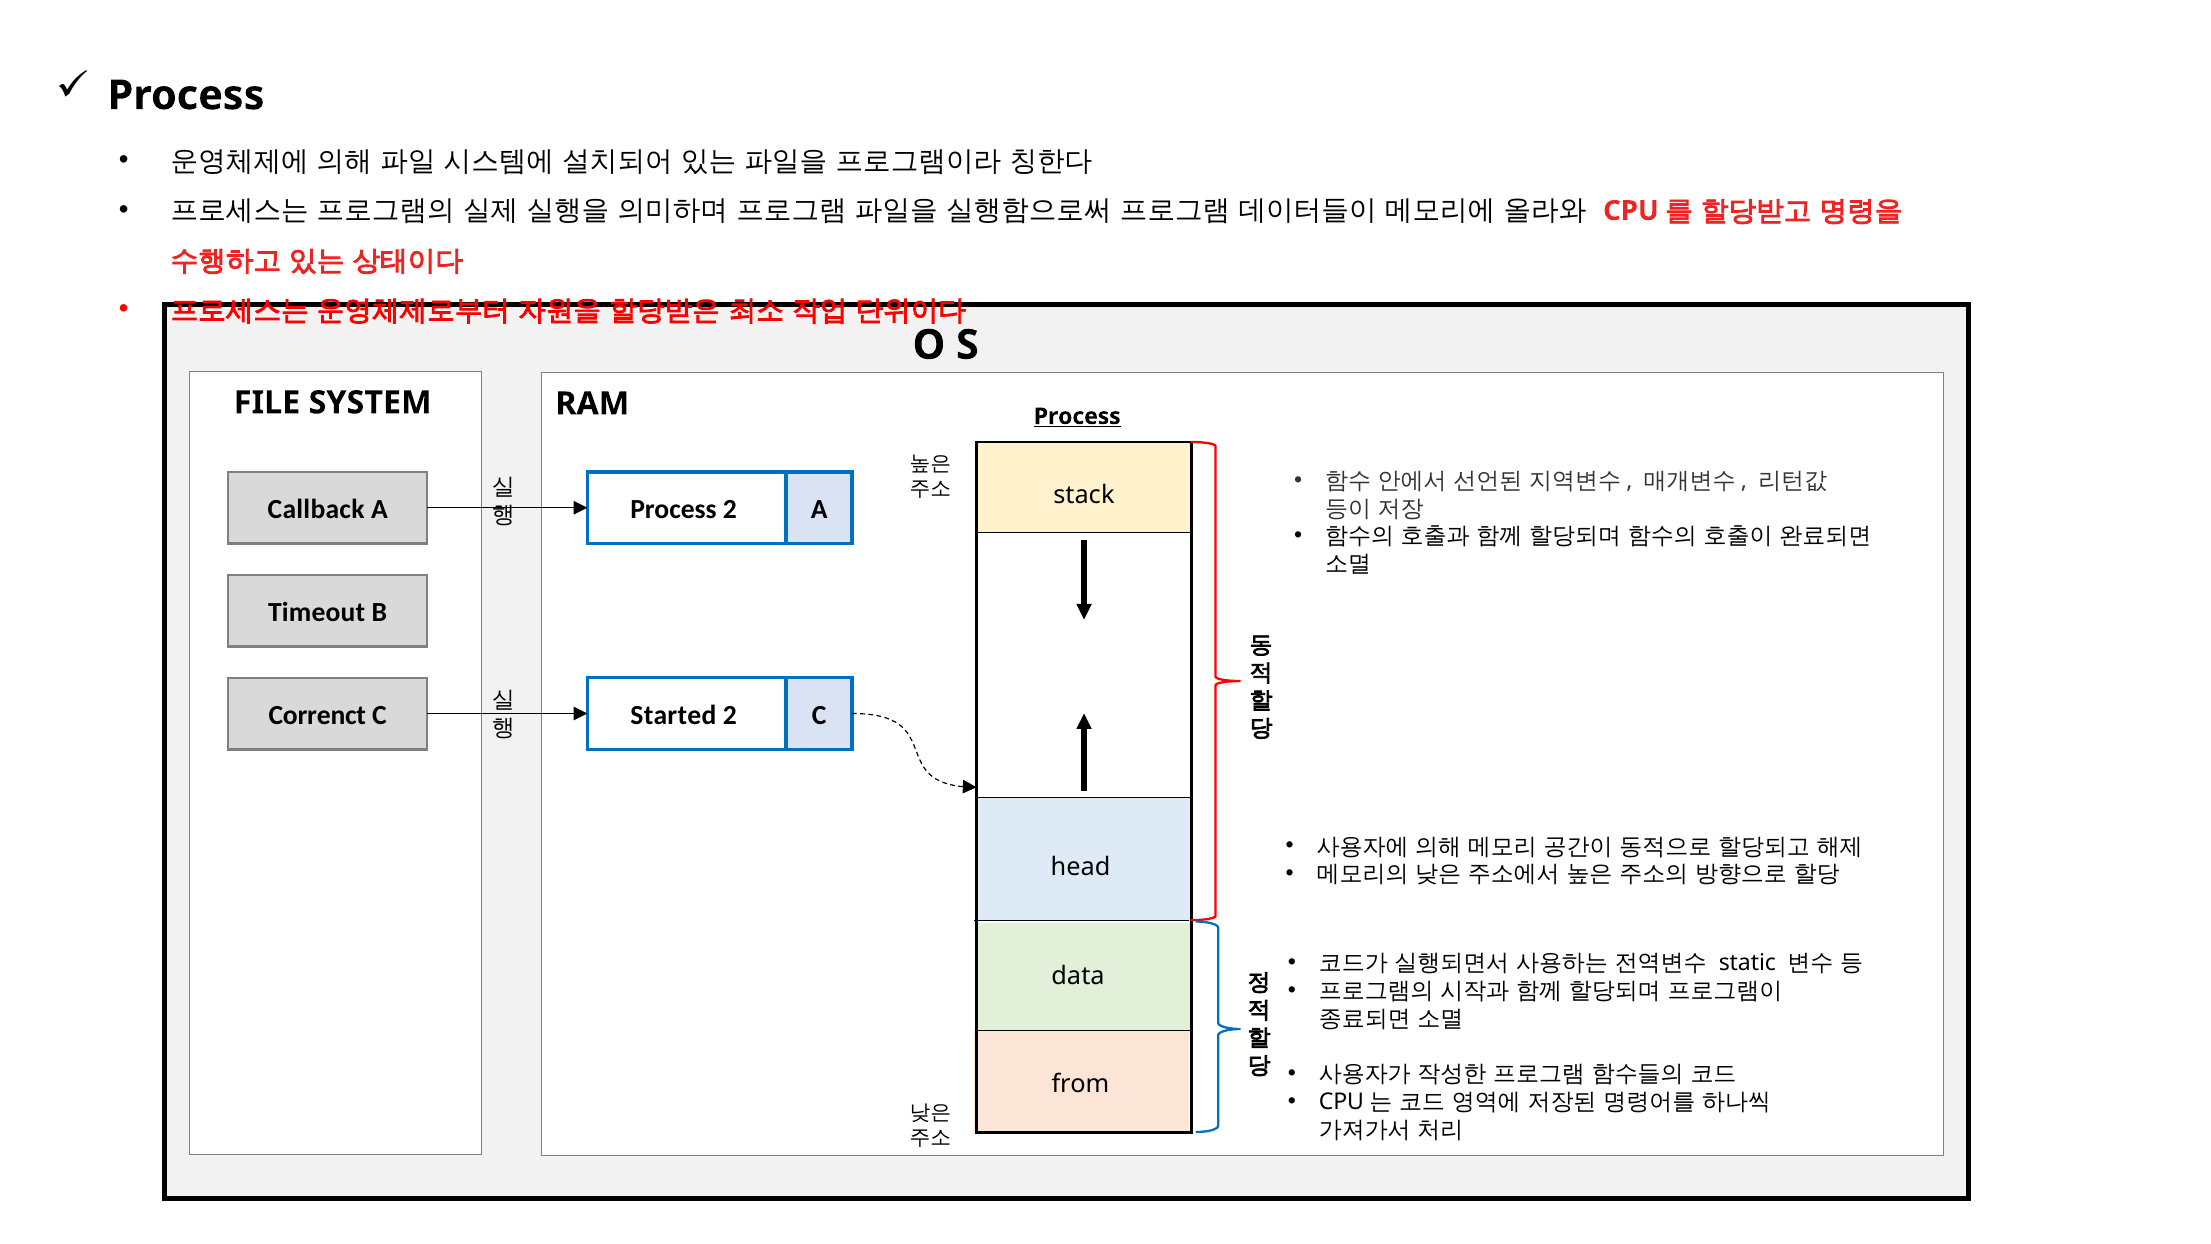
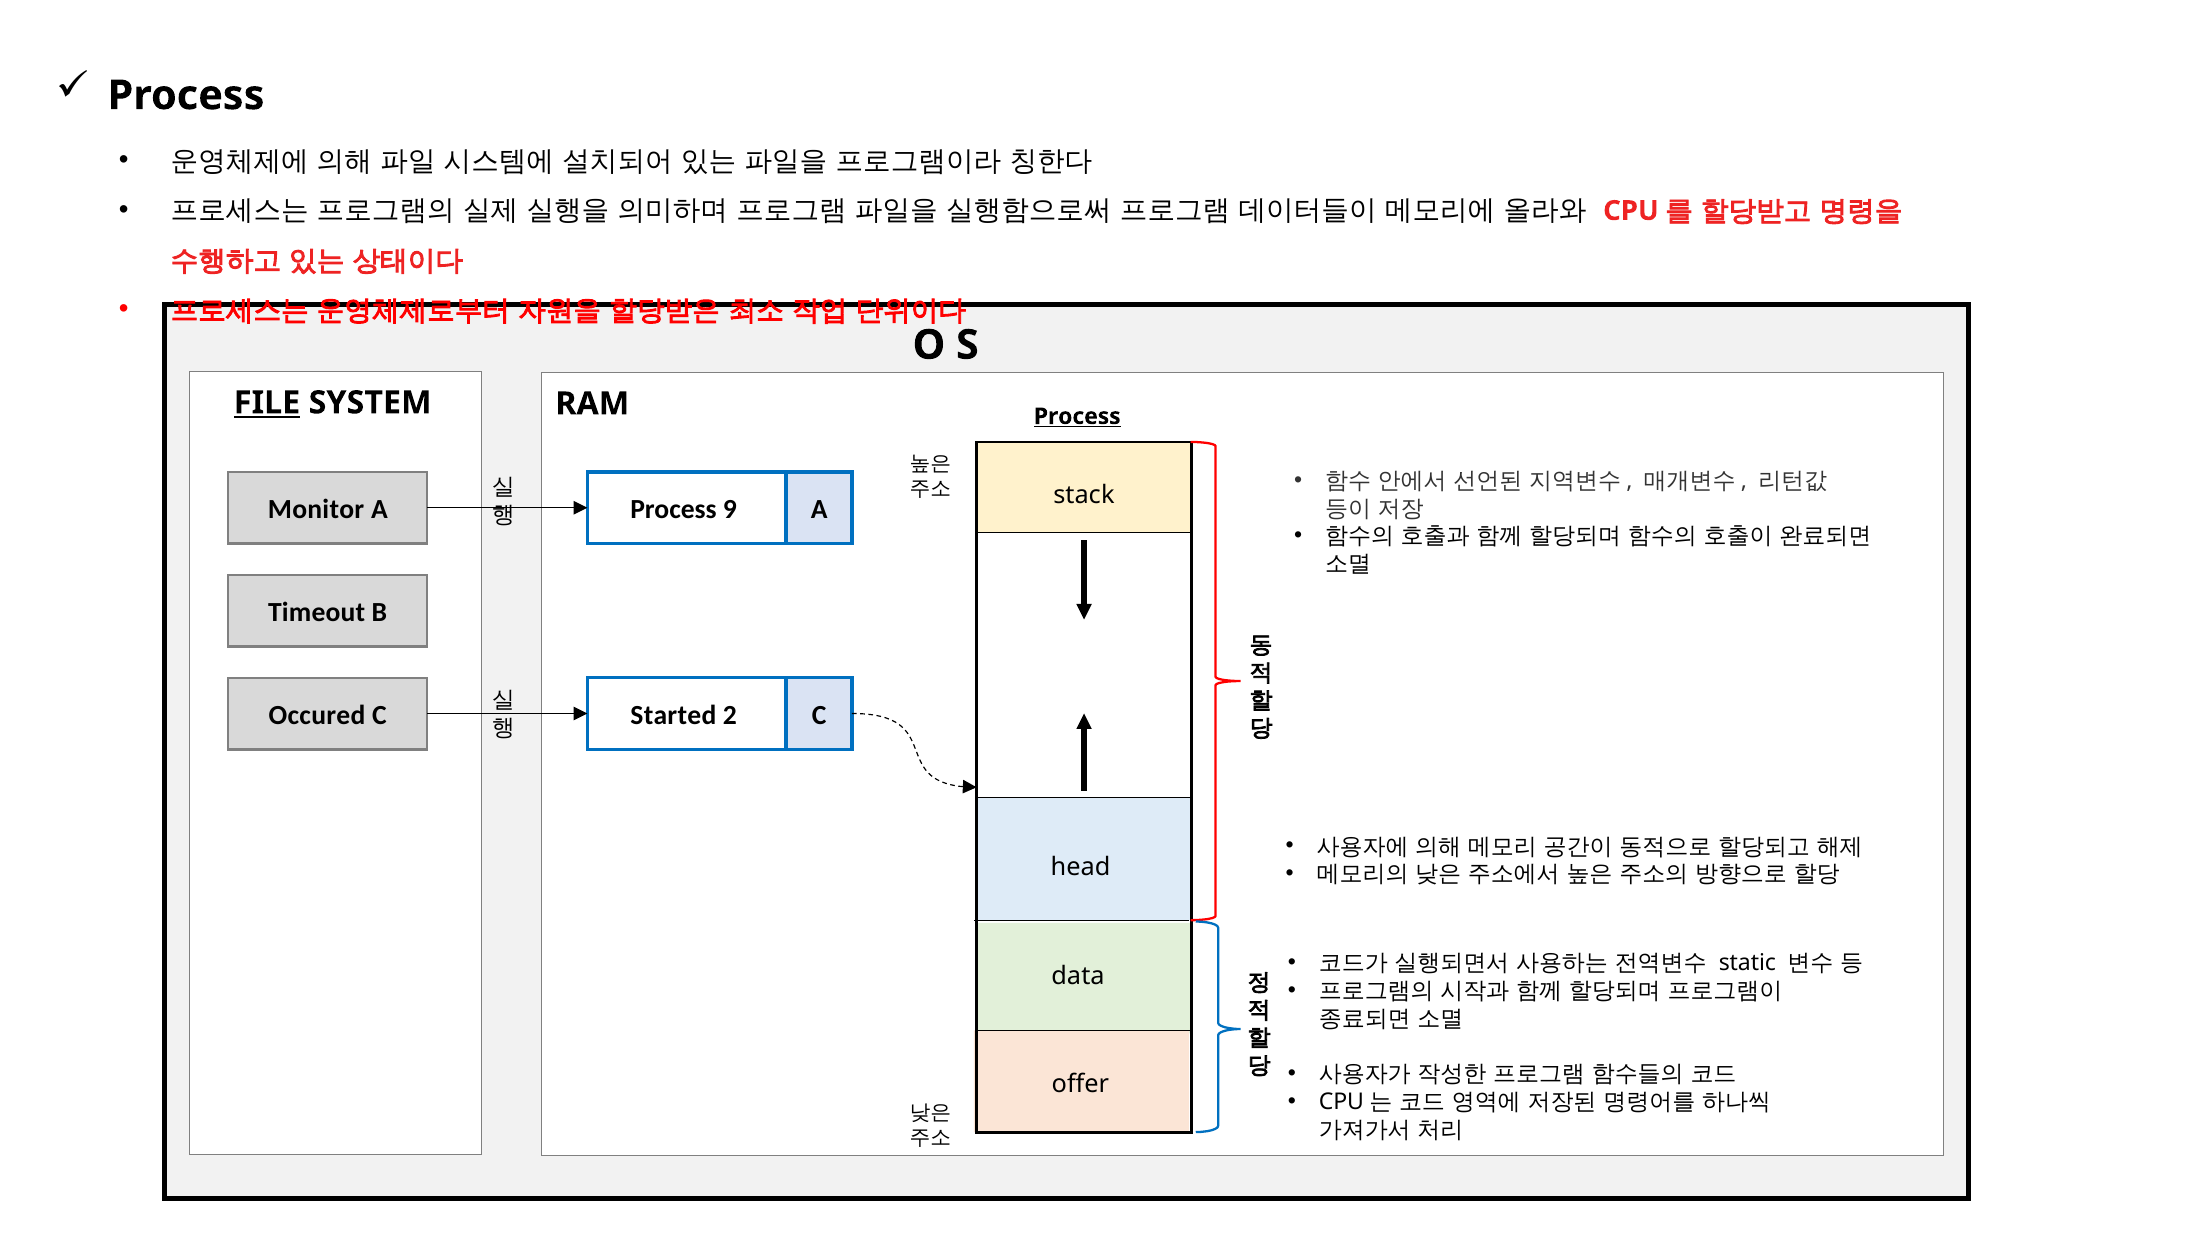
FILE underline: none -> present (267, 403)
Callback: Callback -> Monitor (316, 510)
Process 2: 2 -> 9 (730, 510)
Correnct: Correnct -> Occured (317, 715)
from: from -> offer (1080, 1084)
